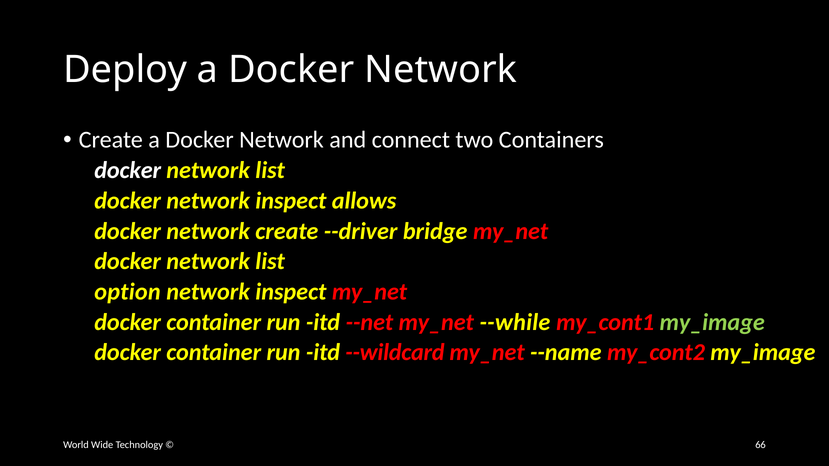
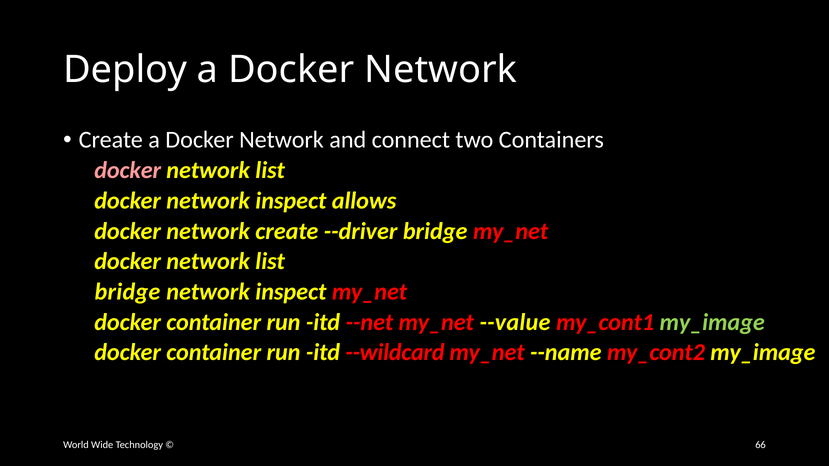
docker colour: white -> pink (128, 170)
option: option -> bridge (127, 292)
--while: --while -> --value (515, 322)
